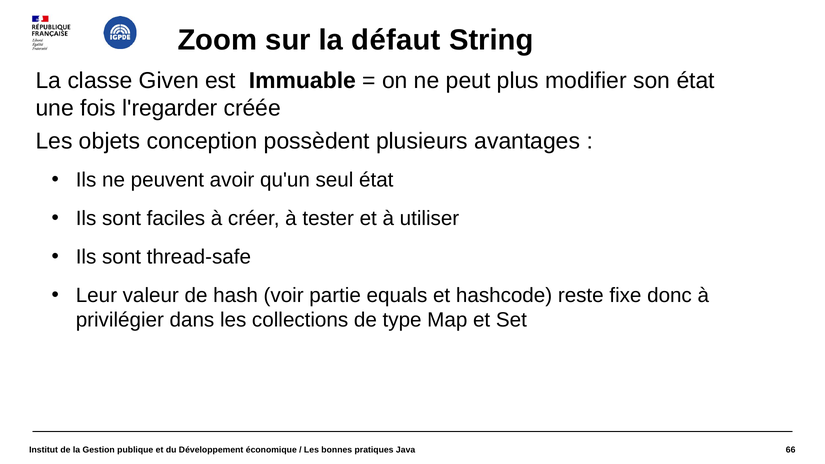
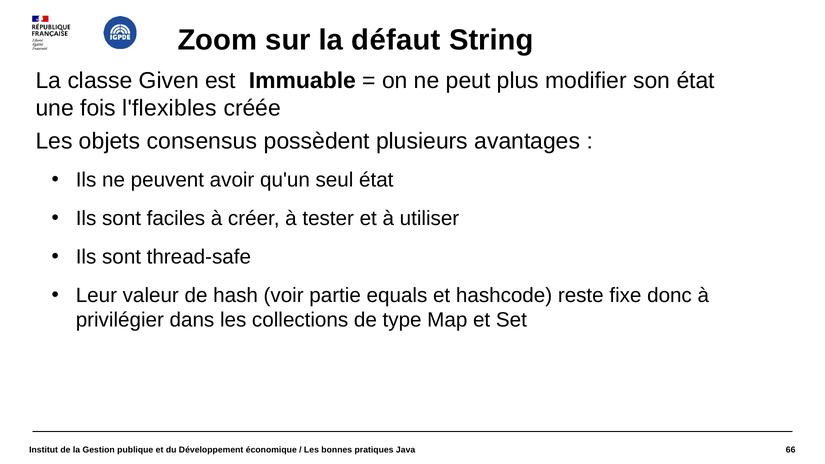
l'regarder: l'regarder -> l'flexibles (170, 108)
conception: conception -> consensus (202, 141)
